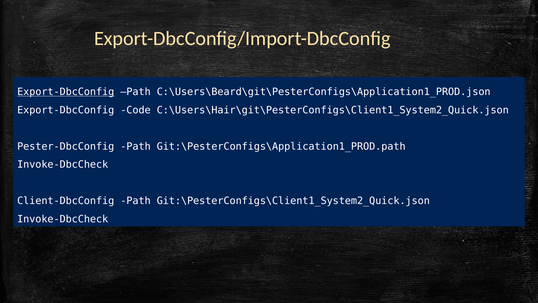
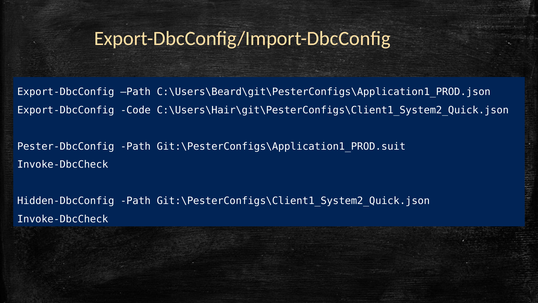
Export-DbcConfig underline: present -> none (66, 92)
Git:\PesterConfigs\Application1_PROD.path: Git:\PesterConfigs\Application1_PROD.path -> Git:\PesterConfigs\Application1_PROD.suit (281, 146)
Client-DbcConfig: Client-DbcConfig -> Hidden-DbcConfig (66, 201)
